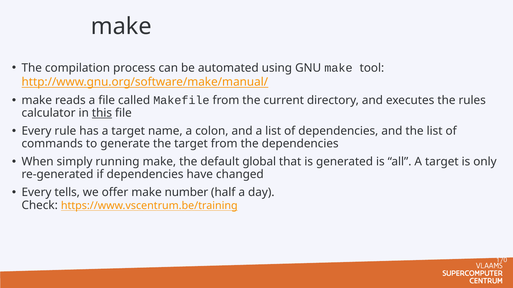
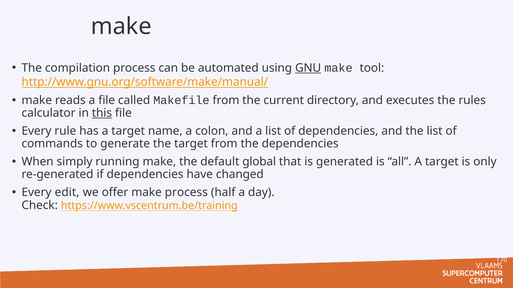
GNU underline: none -> present (308, 68)
tells: tells -> edit (67, 193)
make number: number -> process (186, 193)
